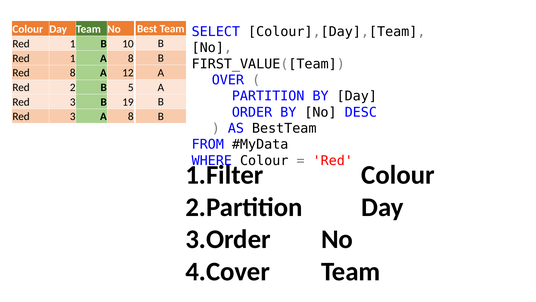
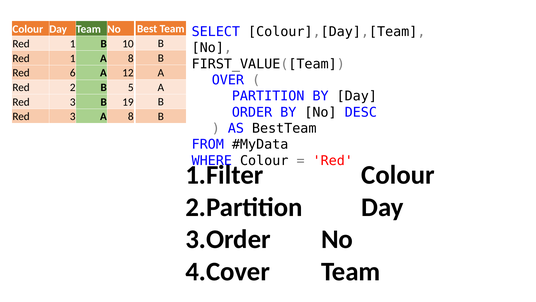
Red 8: 8 -> 6 (73, 73)
